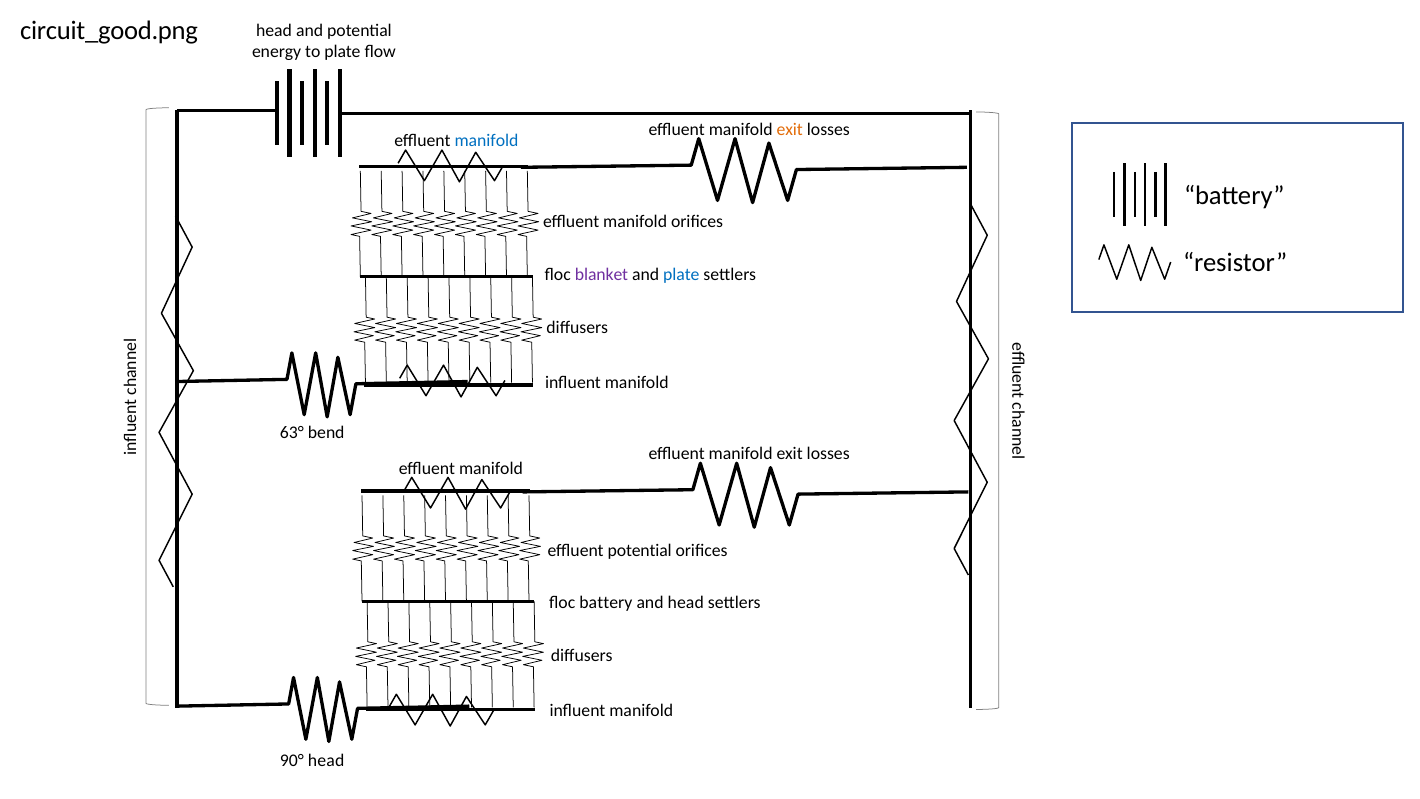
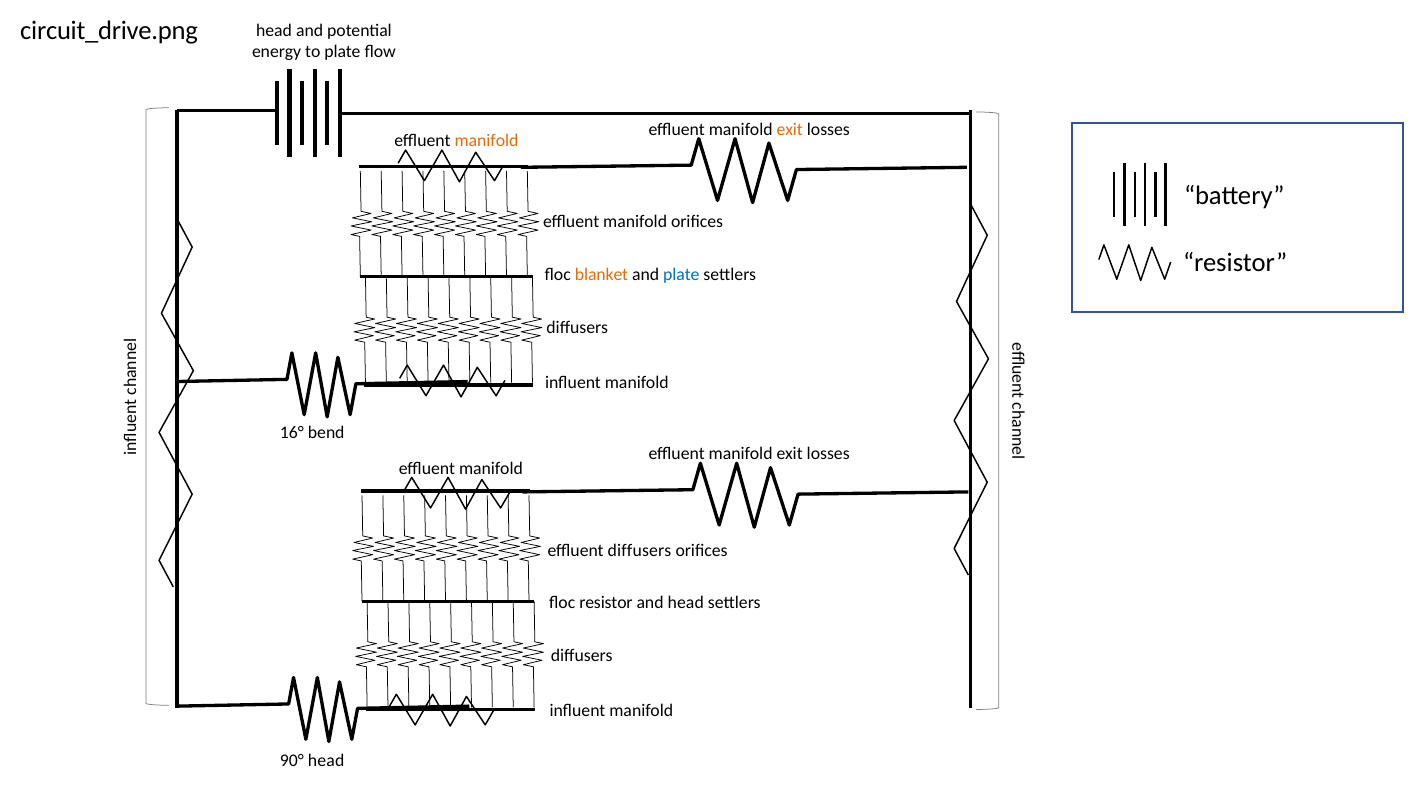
circuit_good.png: circuit_good.png -> circuit_drive.png (109, 31)
manifold colour: blue -> orange (487, 140)
blanket colour: purple -> orange (602, 274)
63°: 63° -> 16° (292, 433)
effluent potential: potential -> diffusers (640, 550)
floc battery: battery -> resistor (606, 603)
